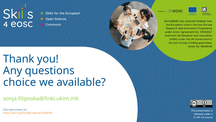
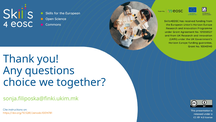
available: available -> together (81, 82)
